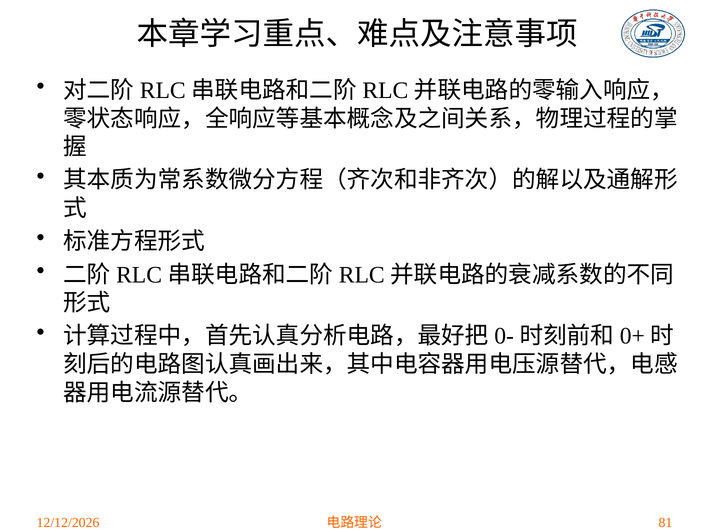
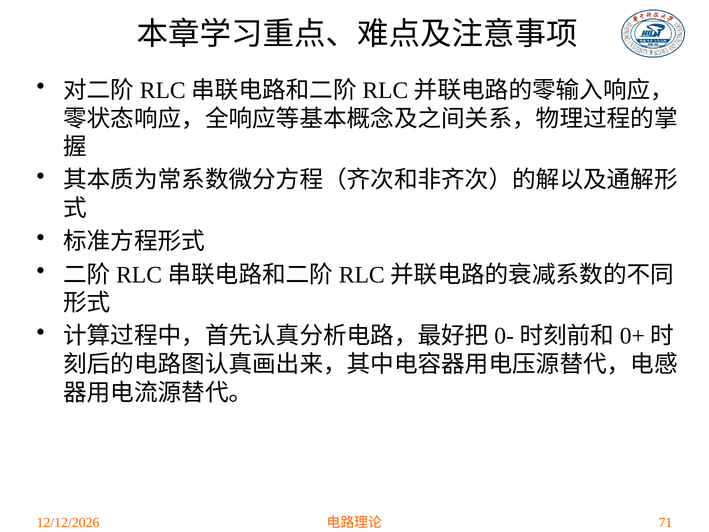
81: 81 -> 71 (665, 522)
